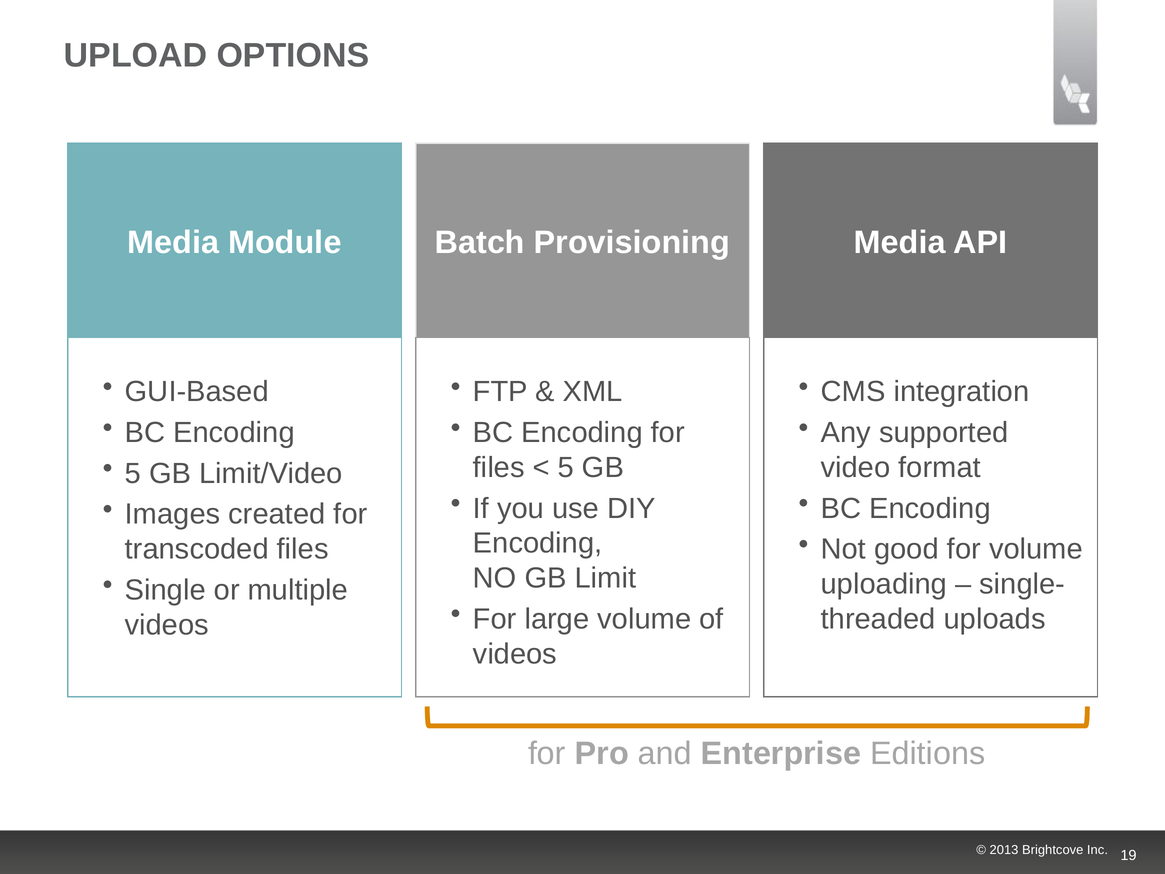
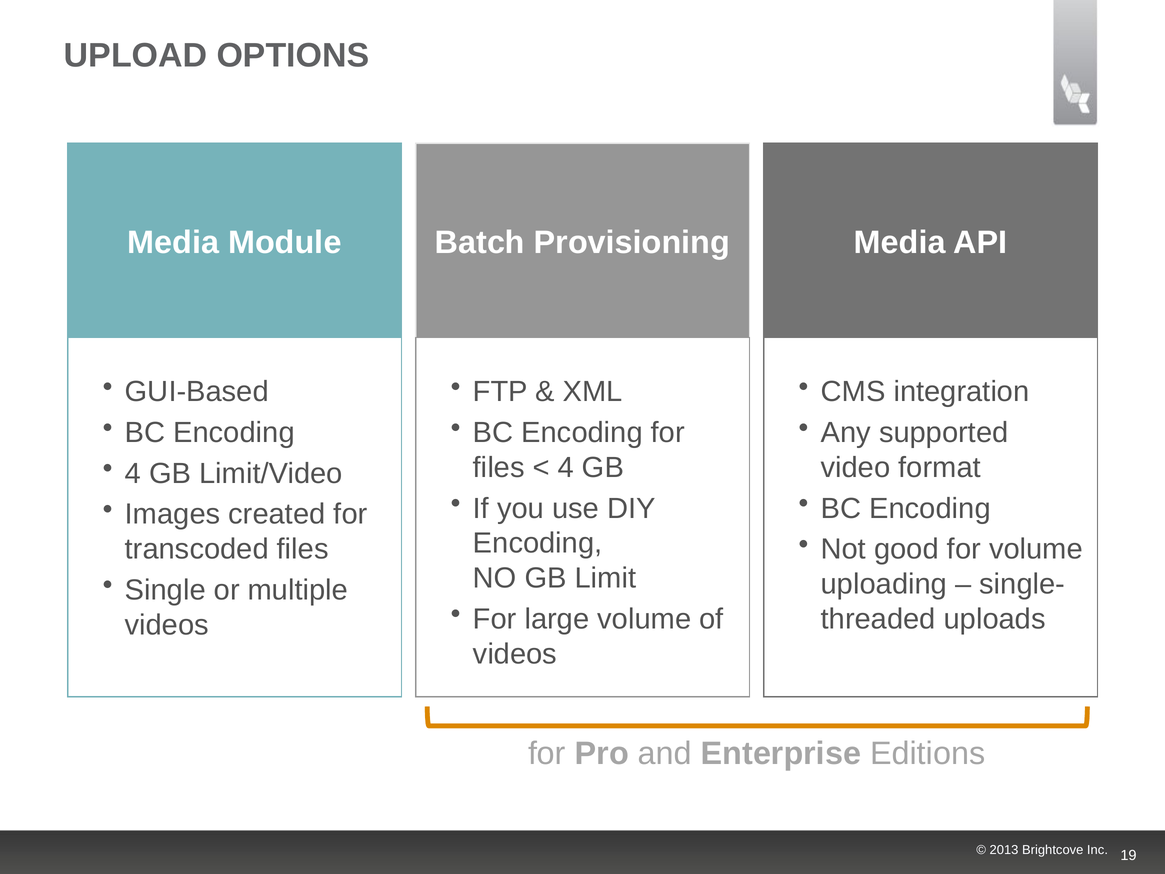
5: 5 -> 4 (566, 467)
5: 5 -> 4 (133, 473)
